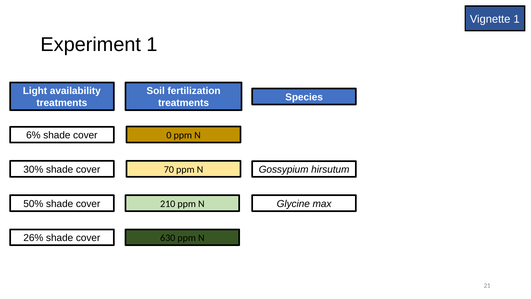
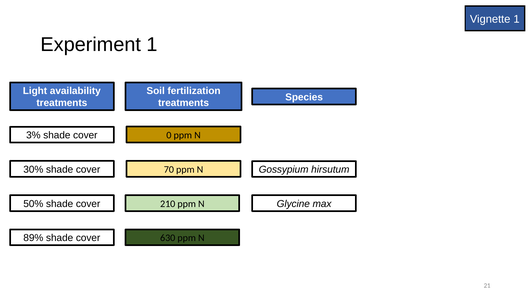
6%: 6% -> 3% (33, 135)
26%: 26% -> 89% (33, 238)
